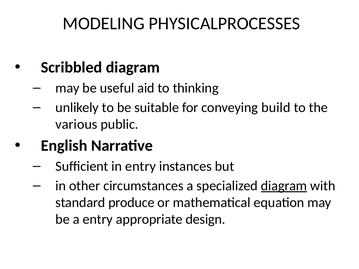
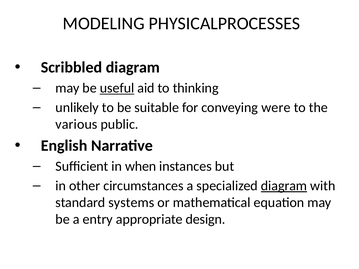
useful underline: none -> present (117, 88)
build: build -> were (276, 108)
in entry: entry -> when (141, 166)
produce: produce -> systems (131, 203)
